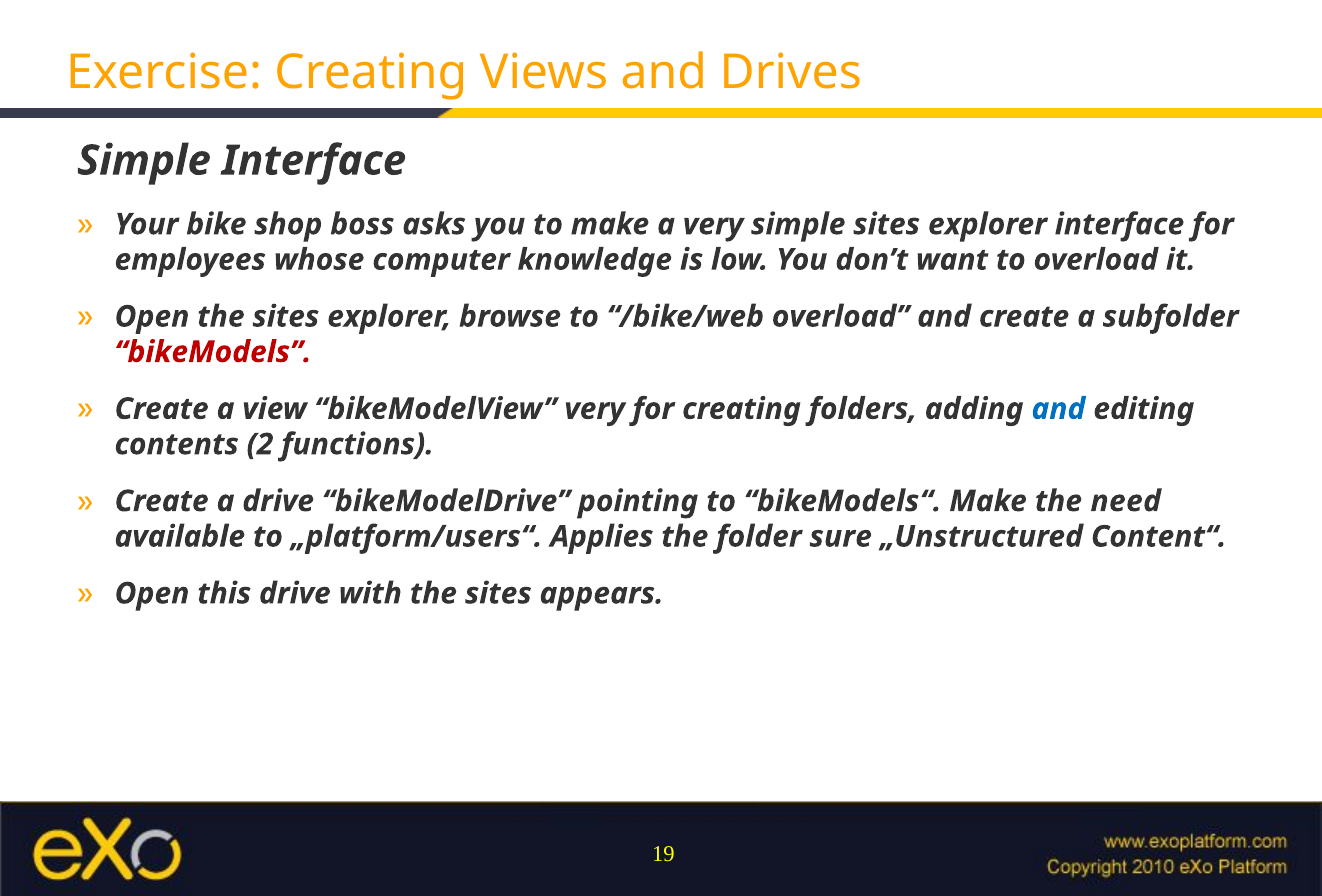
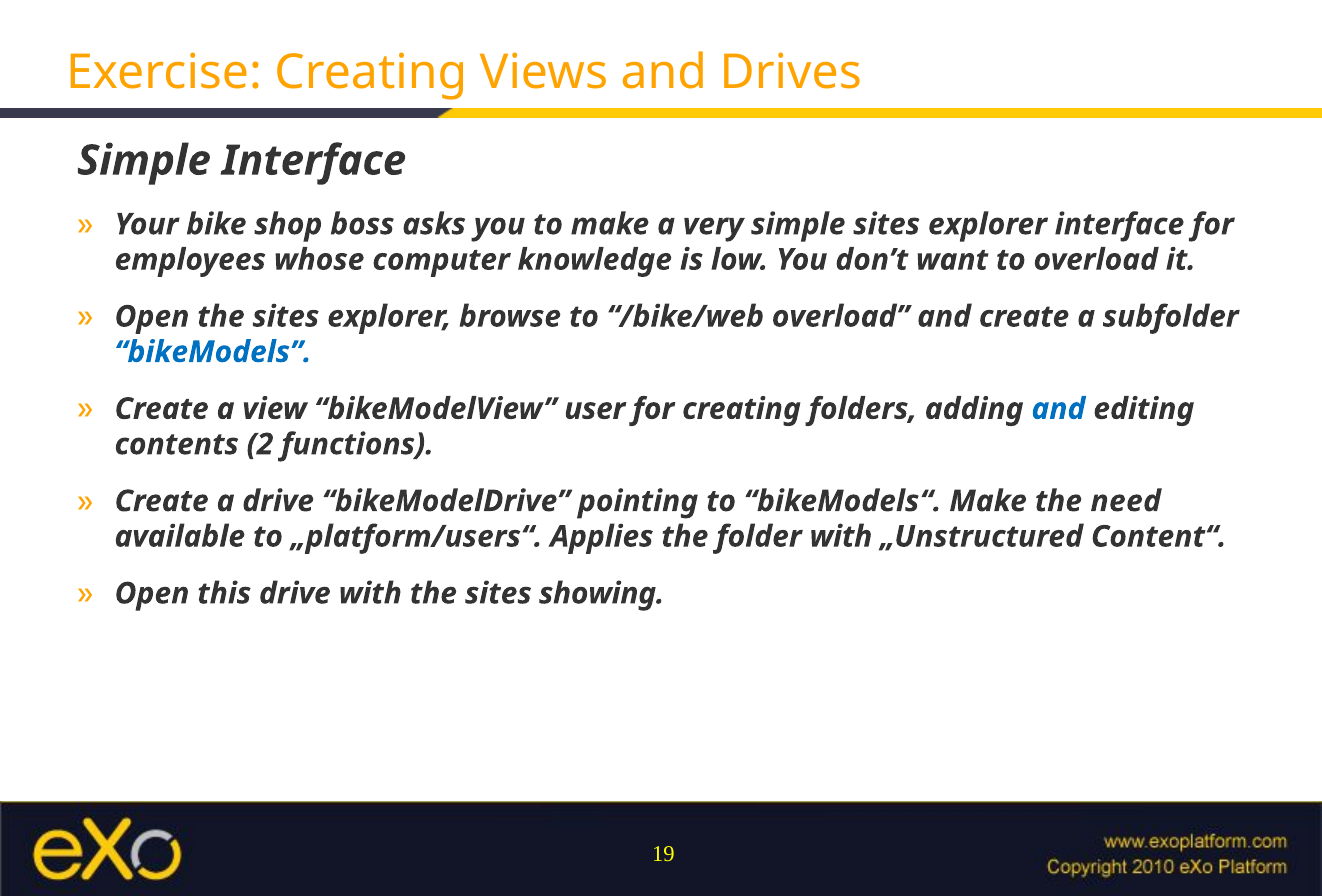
bikeModels colour: red -> blue (213, 352)
bikeModelView very: very -> user (595, 409)
folder sure: sure -> with (841, 536)
appears: appears -> showing (602, 593)
